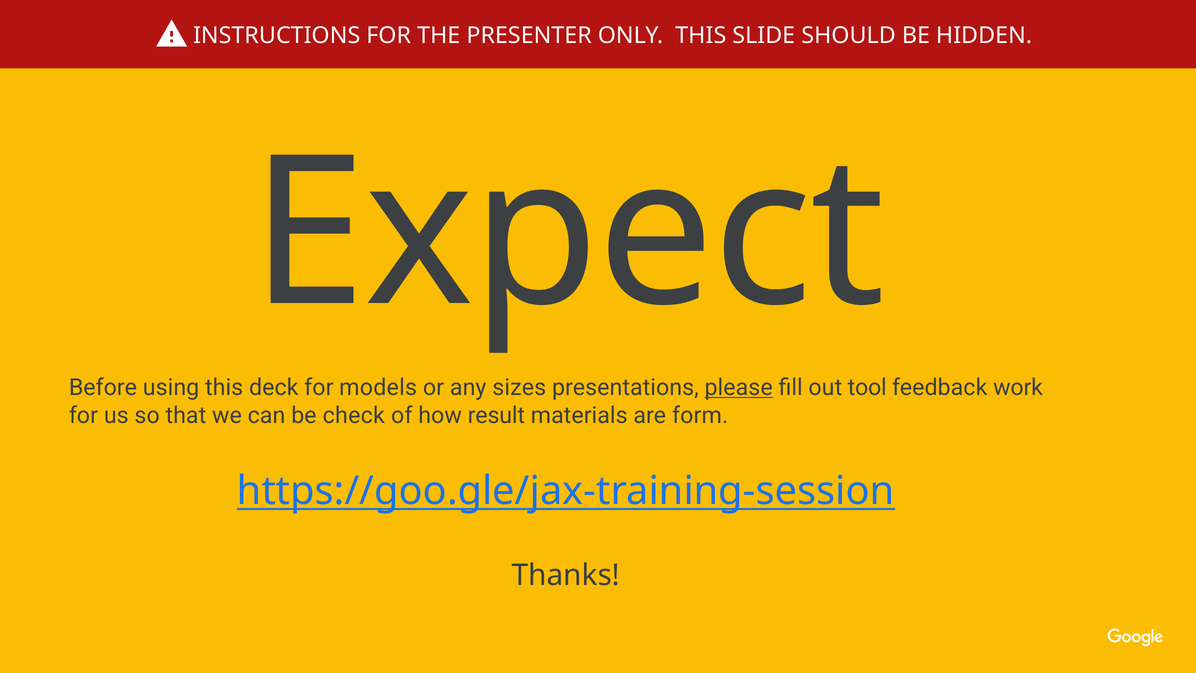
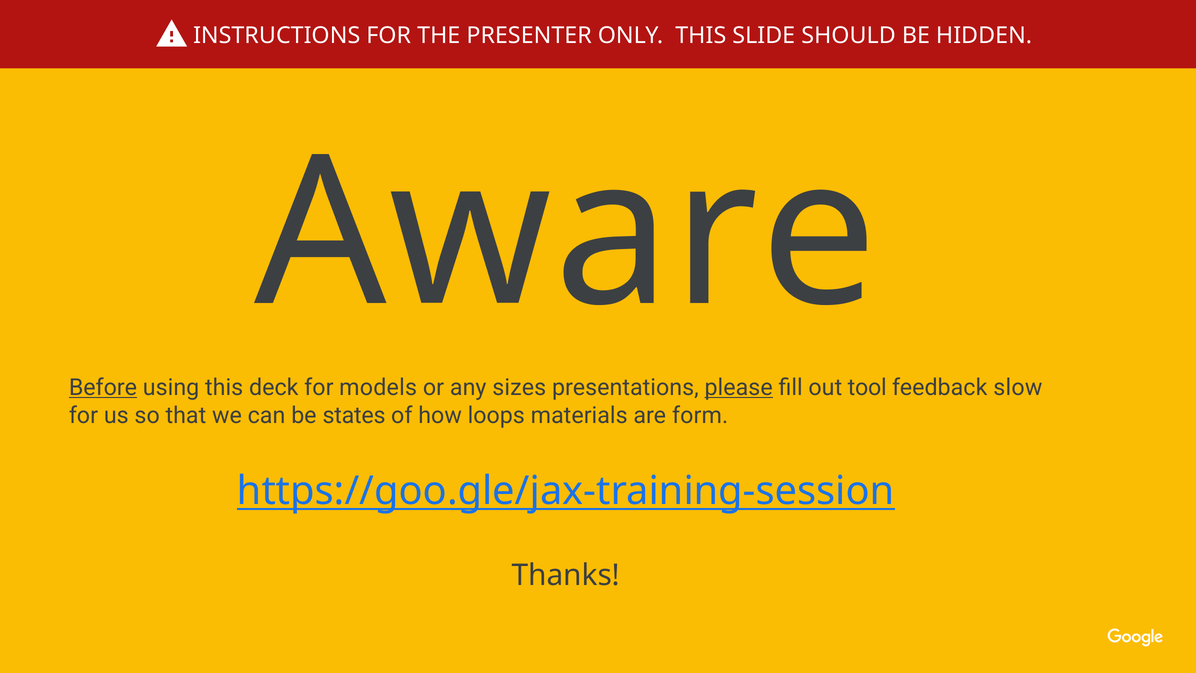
Expect: Expect -> Aware (566, 235)
Before underline: none -> present (103, 387)
work: work -> slow (1018, 387)
check: check -> states (354, 415)
result: result -> loops (496, 415)
